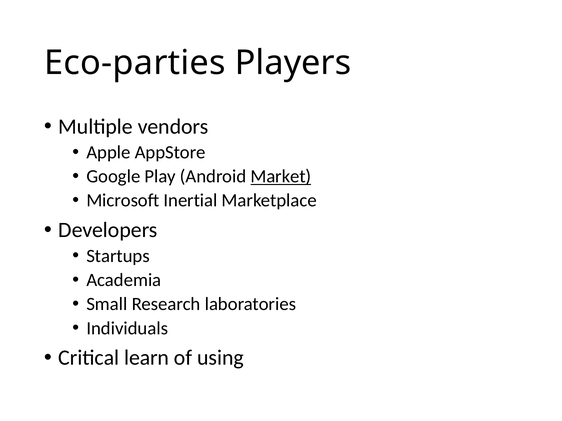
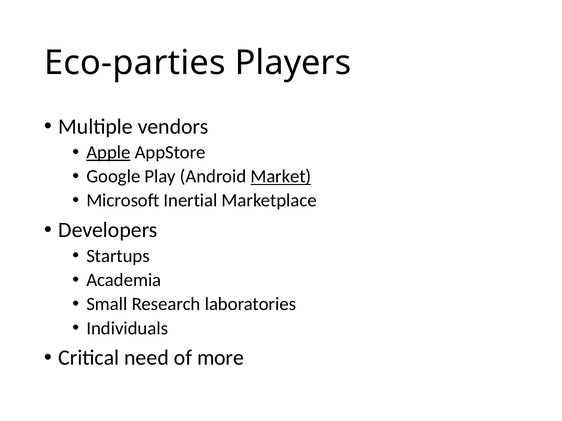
Apple underline: none -> present (108, 152)
learn: learn -> need (147, 358)
using: using -> more (221, 358)
